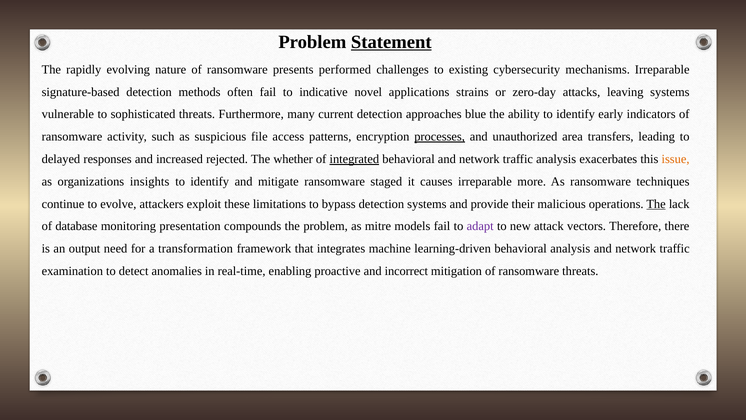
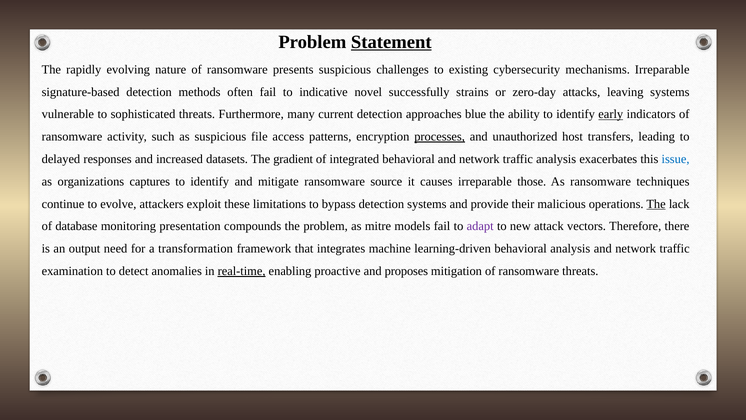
presents performed: performed -> suspicious (345, 69)
applications: applications -> successfully (419, 92)
early underline: none -> present (611, 114)
area: area -> host (573, 137)
rejected: rejected -> datasets (227, 159)
whether: whether -> gradient (293, 159)
integrated underline: present -> none (354, 159)
issue colour: orange -> blue (676, 159)
insights: insights -> captures (150, 181)
staged: staged -> source (386, 181)
more: more -> those (532, 181)
real-time underline: none -> present (242, 271)
incorrect: incorrect -> proposes (406, 271)
